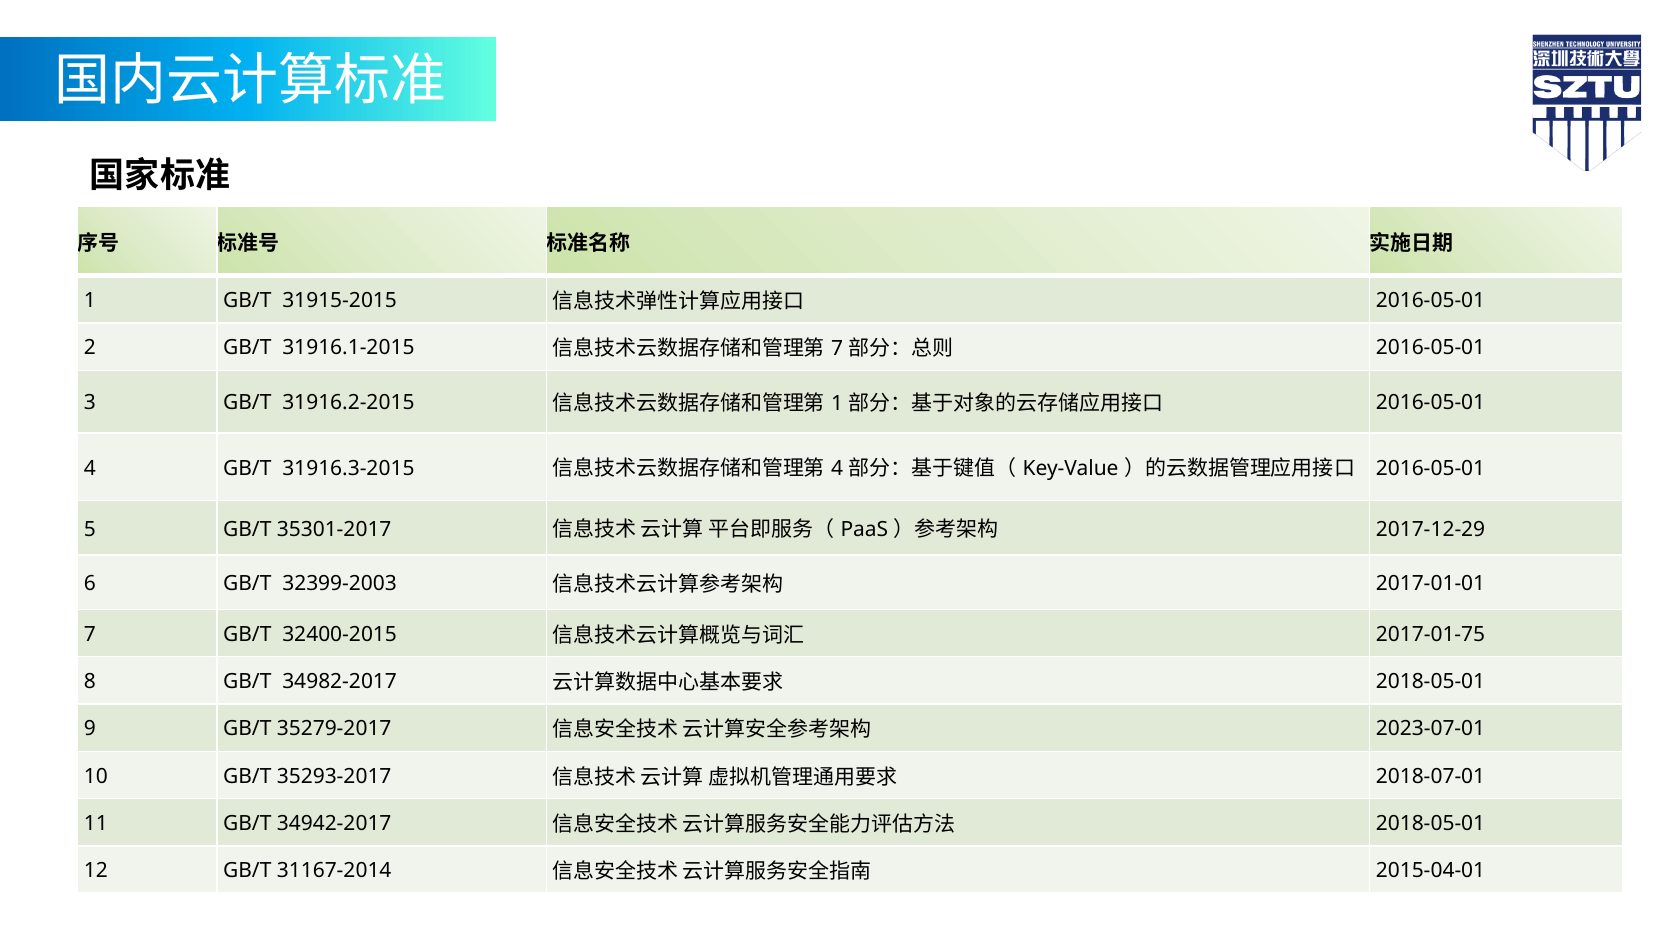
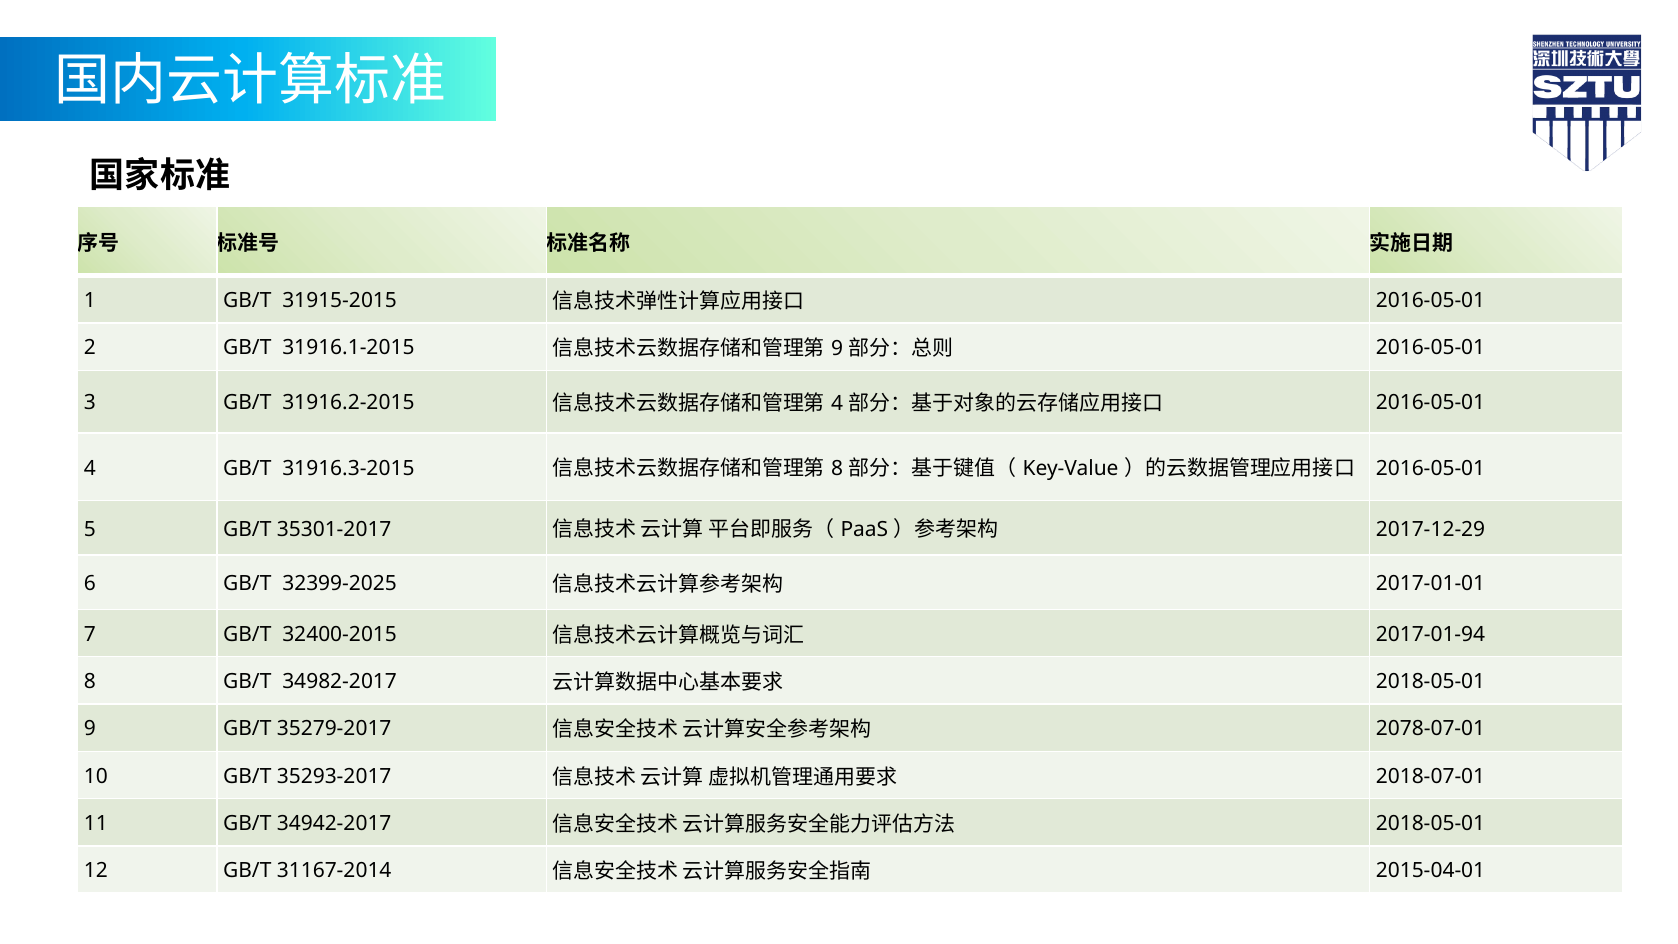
7: 7 -> 9 (837, 349)
1: 1 -> 4 (837, 404)
4: 4 -> 8 (837, 469)
32399-2003: 32399-2003 -> 32399-2025 (340, 583)
2017-01-75: 2017-01-75 -> 2017-01-94 (1431, 634)
2023-07-01: 2023-07-01 -> 2078-07-01 (1431, 729)
